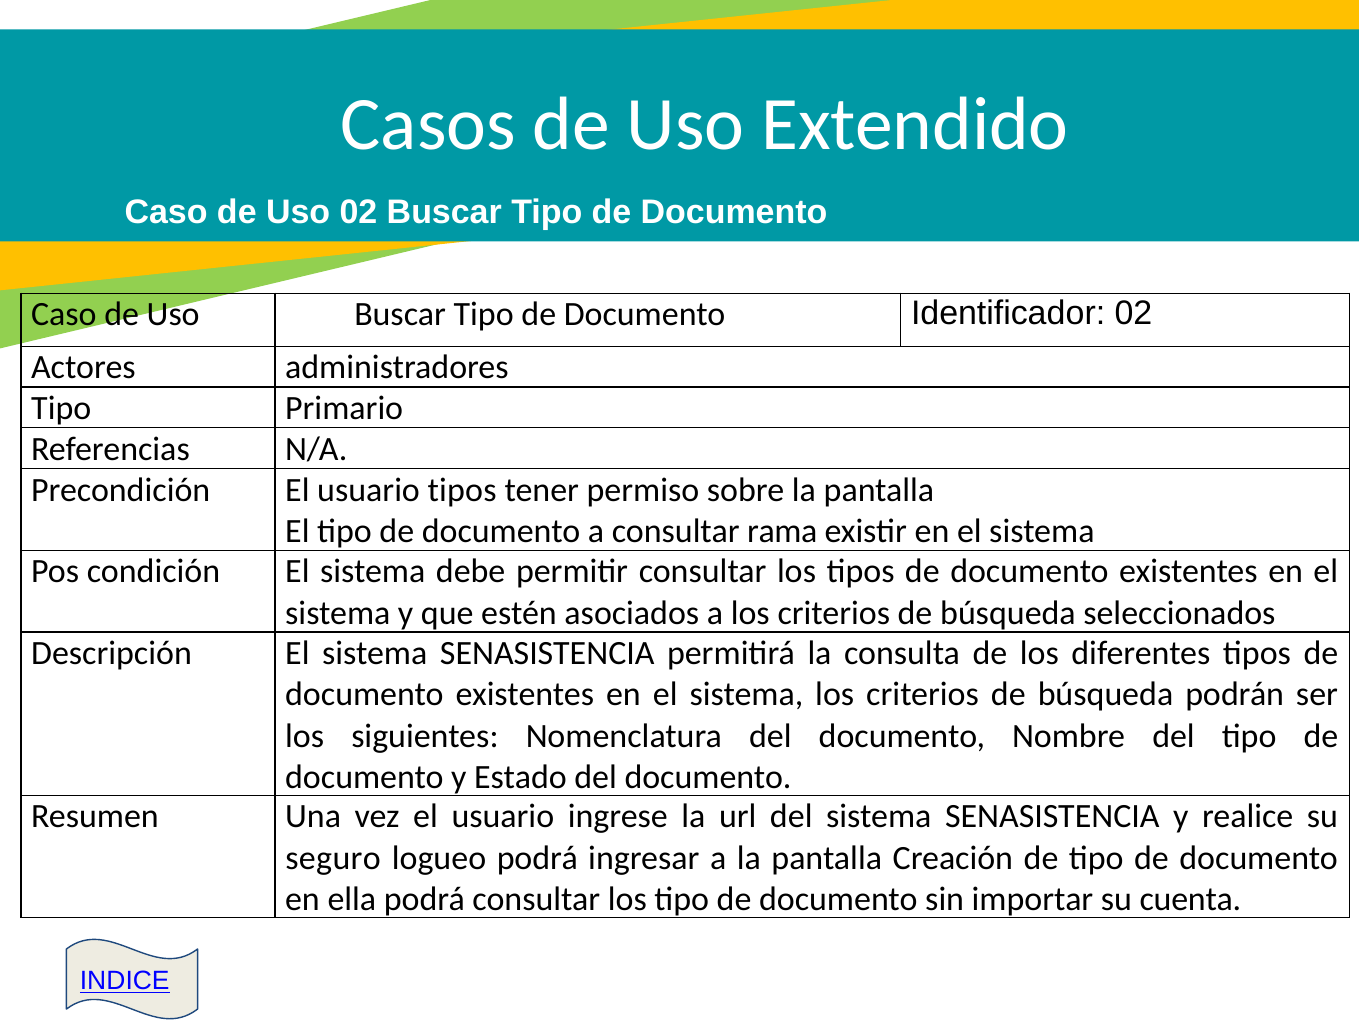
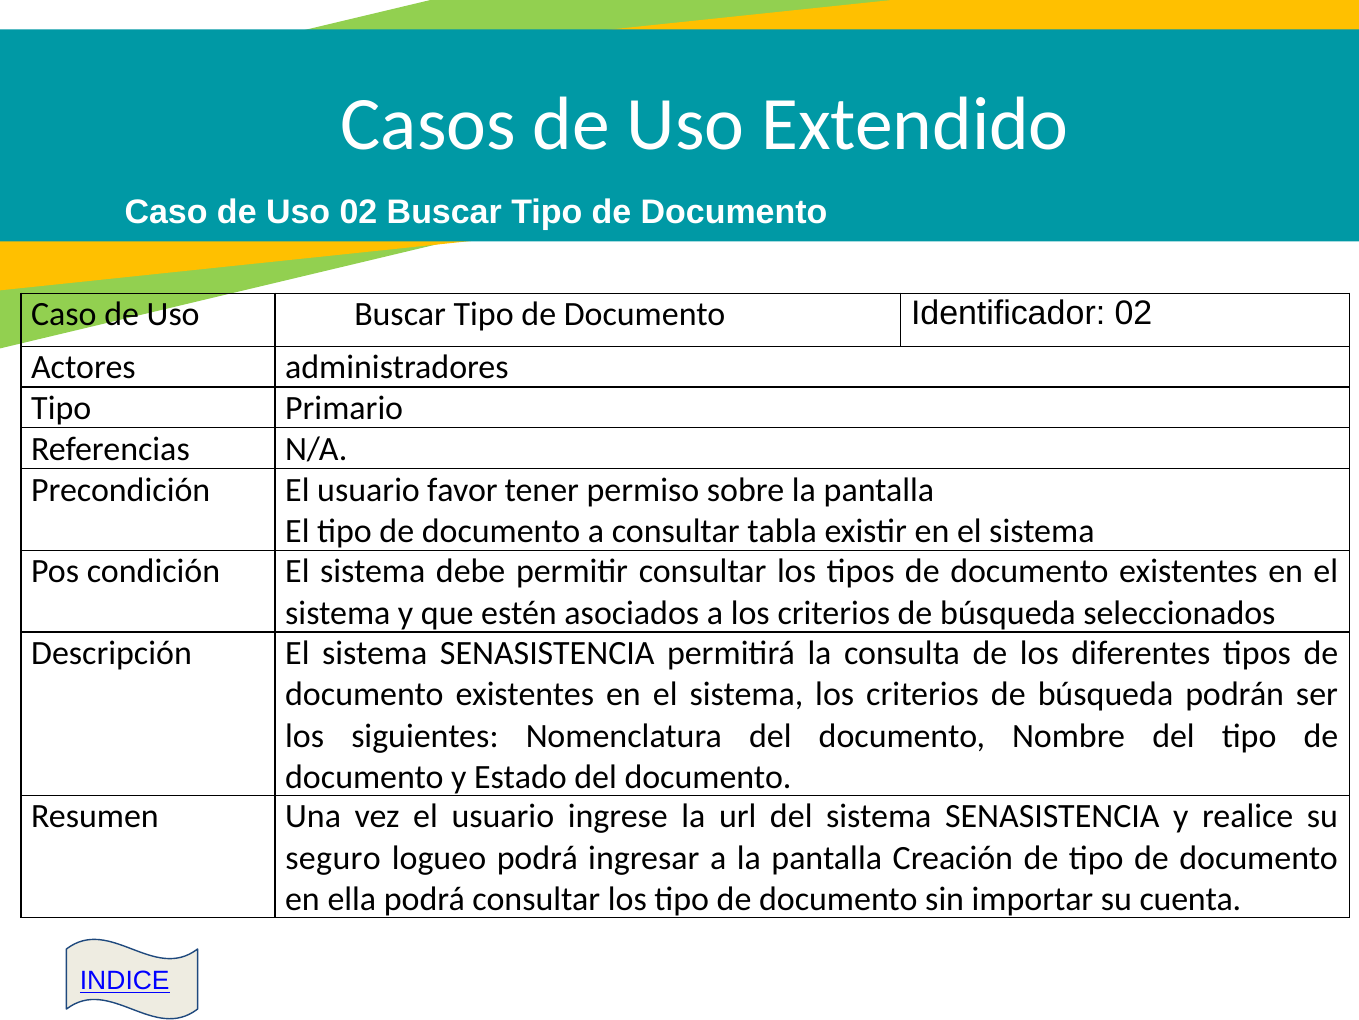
usuario tipos: tipos -> favor (462, 490)
rama: rama -> tabla (782, 531)
